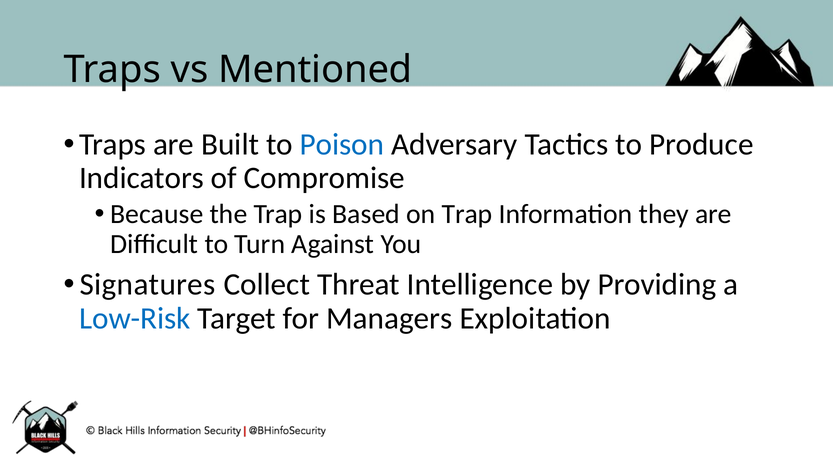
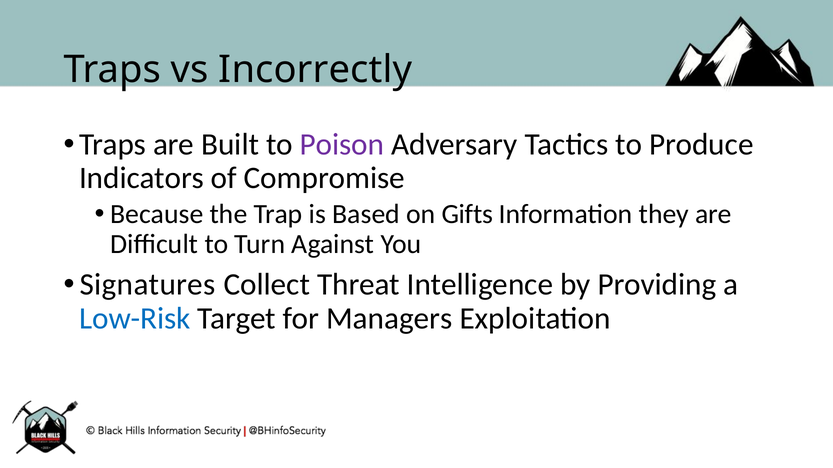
Mentioned: Mentioned -> Incorrectly (315, 70)
Poison colour: blue -> purple (342, 145)
on Trap: Trap -> Gifts (467, 215)
